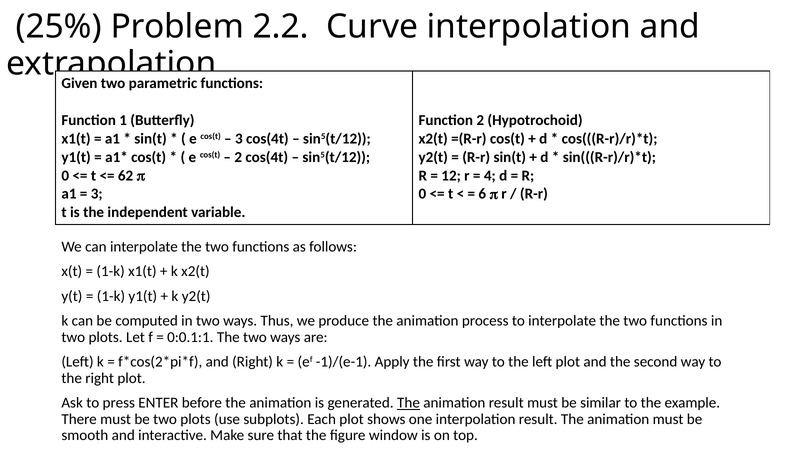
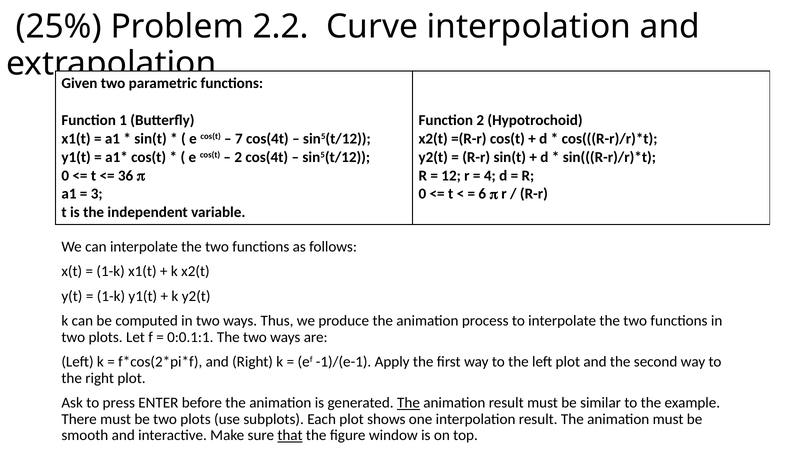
3: 3 -> 7 (239, 139)
62: 62 -> 36 (126, 176)
that underline: none -> present (290, 436)
